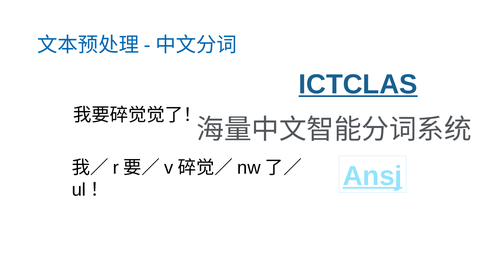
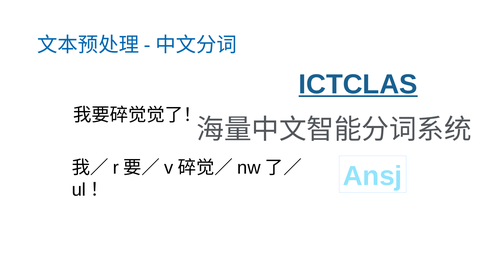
Ansj underline: present -> none (373, 176)
